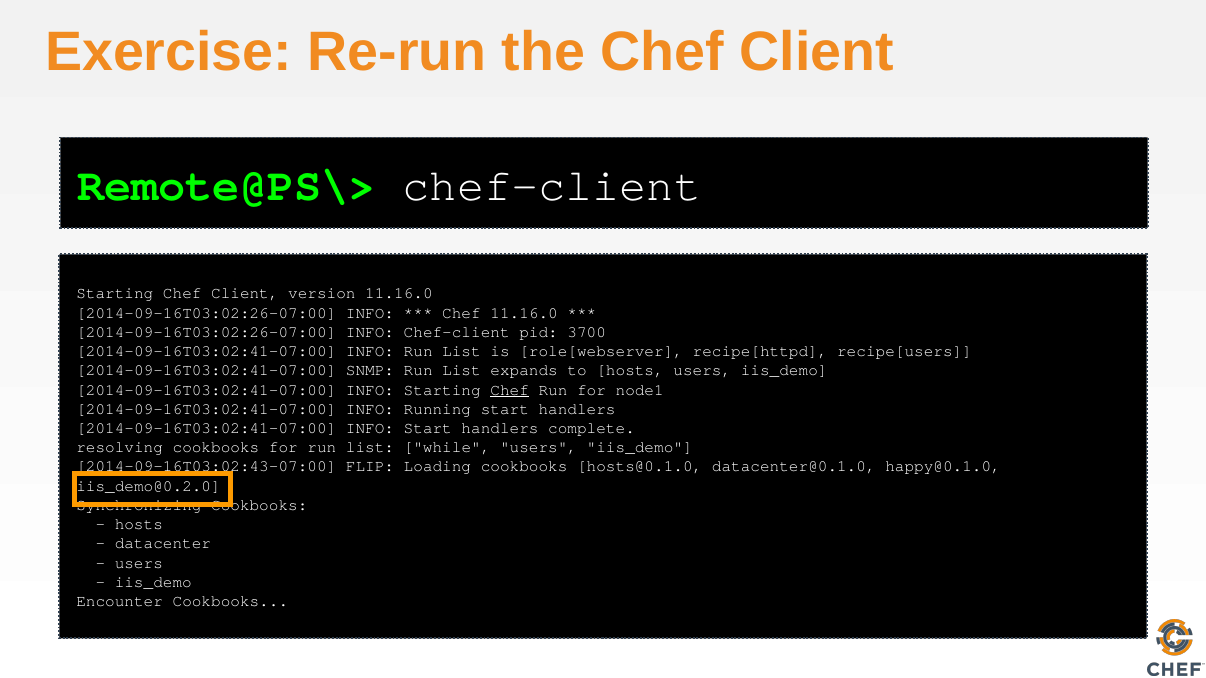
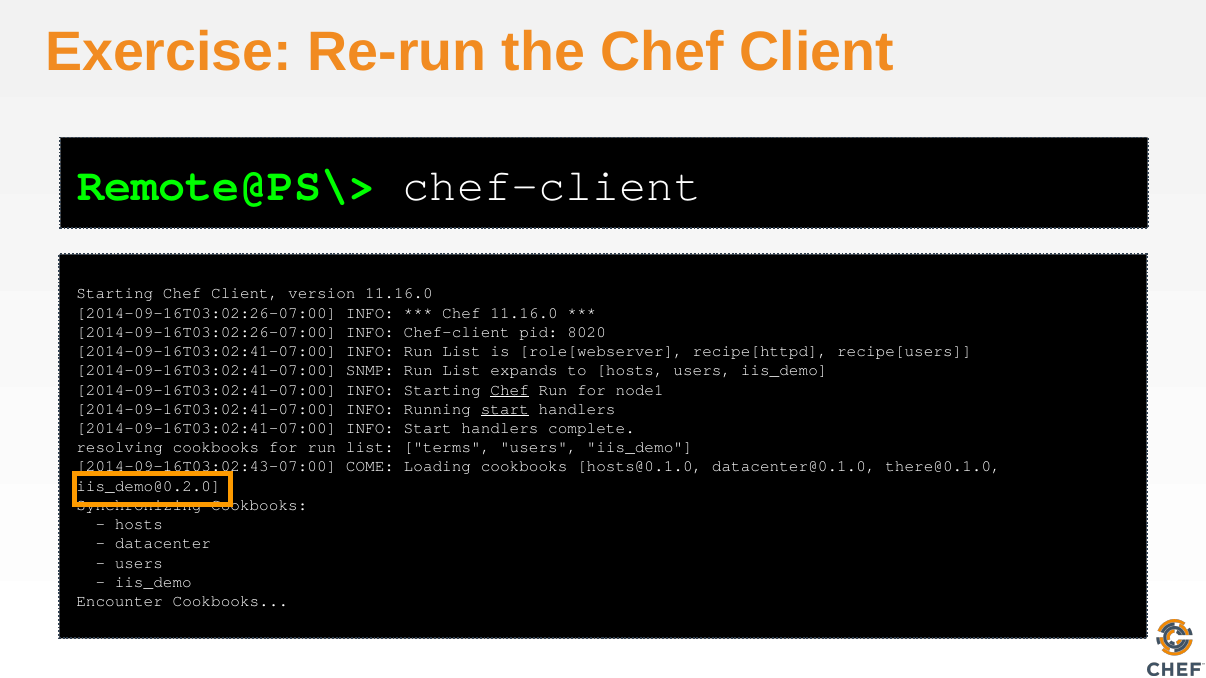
3700: 3700 -> 8020 (587, 332)
start underline: none -> present (505, 409)
while: while -> terms (447, 448)
FLIP: FLIP -> COME (370, 467)
happy@0.1.0: happy@0.1.0 -> there@0.1.0 (943, 467)
